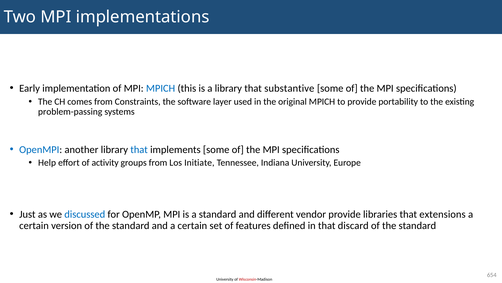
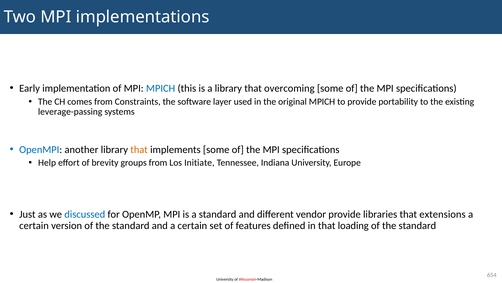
substantive: substantive -> overcoming (289, 88)
problem-passing: problem-passing -> leverage-passing (70, 112)
that colour: blue -> orange (139, 149)
activity: activity -> brevity (105, 162)
discard: discard -> loading (353, 225)
